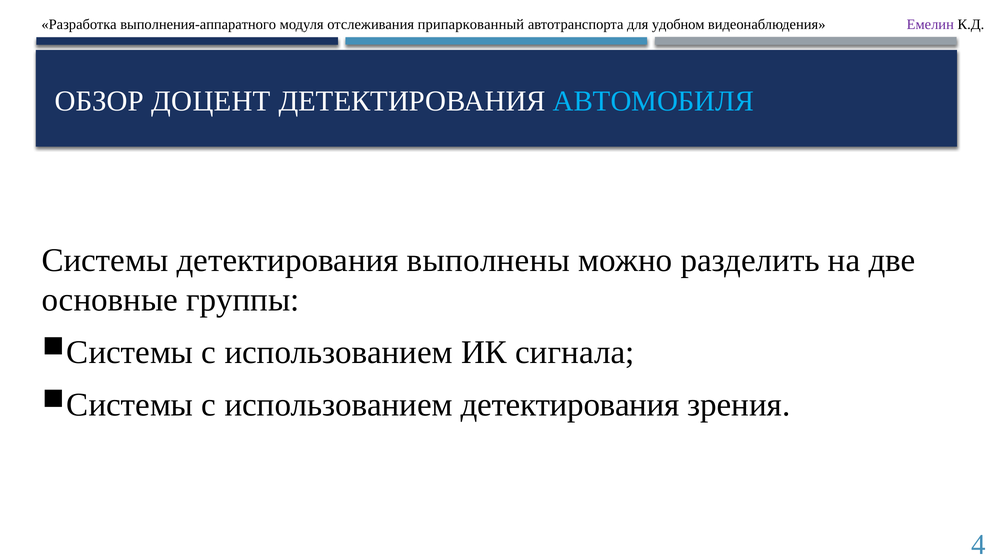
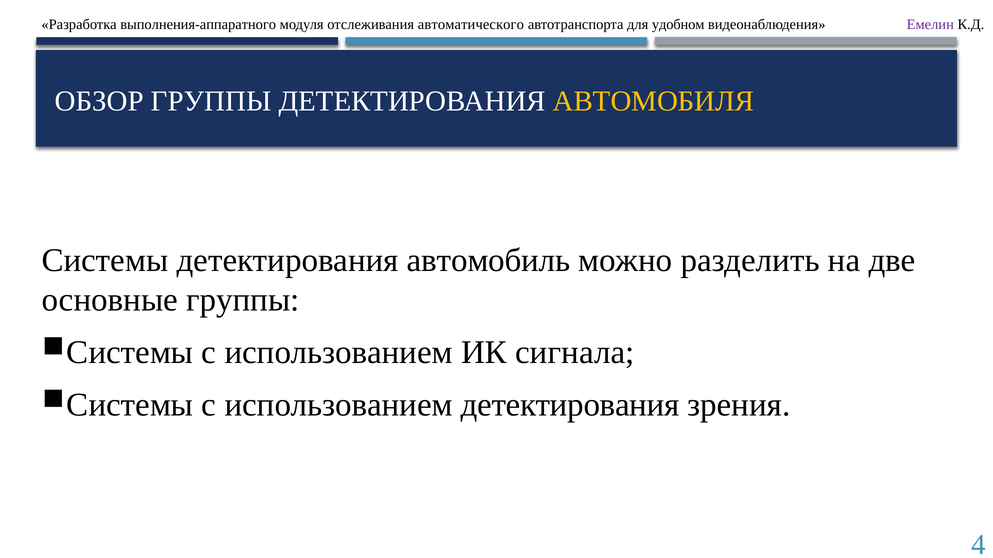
припаркованный: припаркованный -> автоматического (471, 25)
ОБЗОР ДОЦЕНТ: ДОЦЕНТ -> ГРУППЫ (211, 101)
АВТОМОБИЛЯ colour: light blue -> yellow (653, 101)
выполнены: выполнены -> автомобиль (489, 261)
